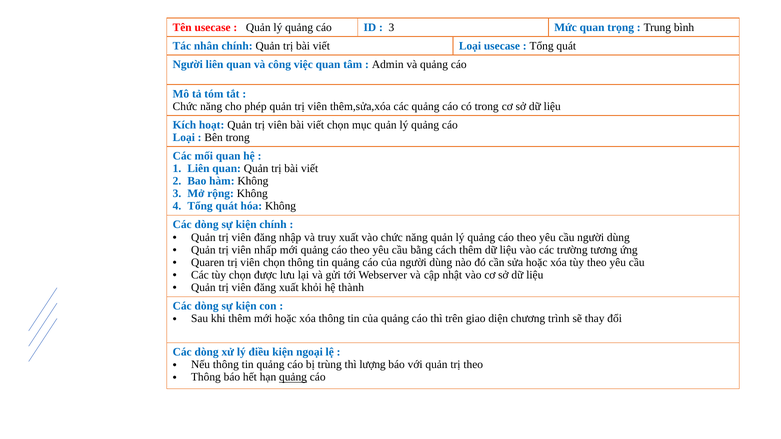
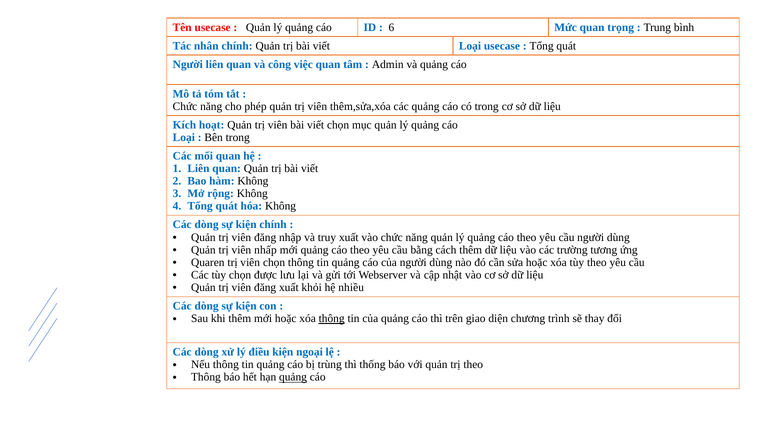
3: 3 -> 6 (391, 27)
thành: thành -> nhiều (351, 288)
thông underline: none -> present (332, 319)
lượng: lượng -> thống (372, 365)
